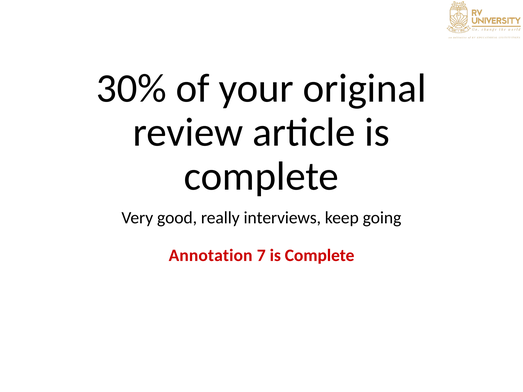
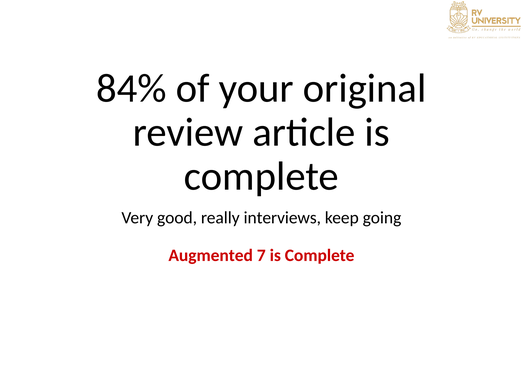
30%: 30% -> 84% (131, 89)
Annotation: Annotation -> Augmented (211, 256)
